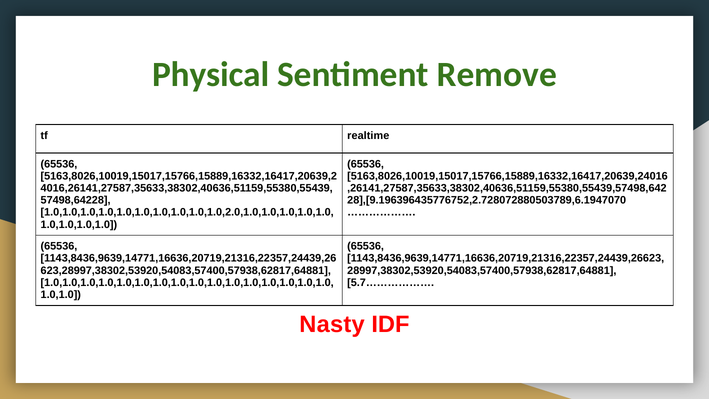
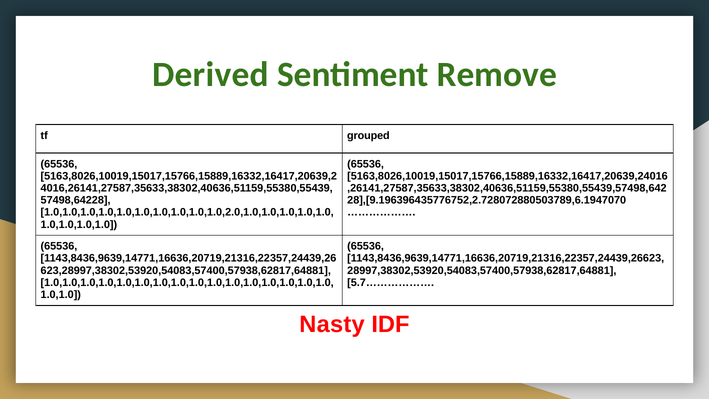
Physical: Physical -> Derived (210, 74)
realtime: realtime -> grouped (368, 136)
